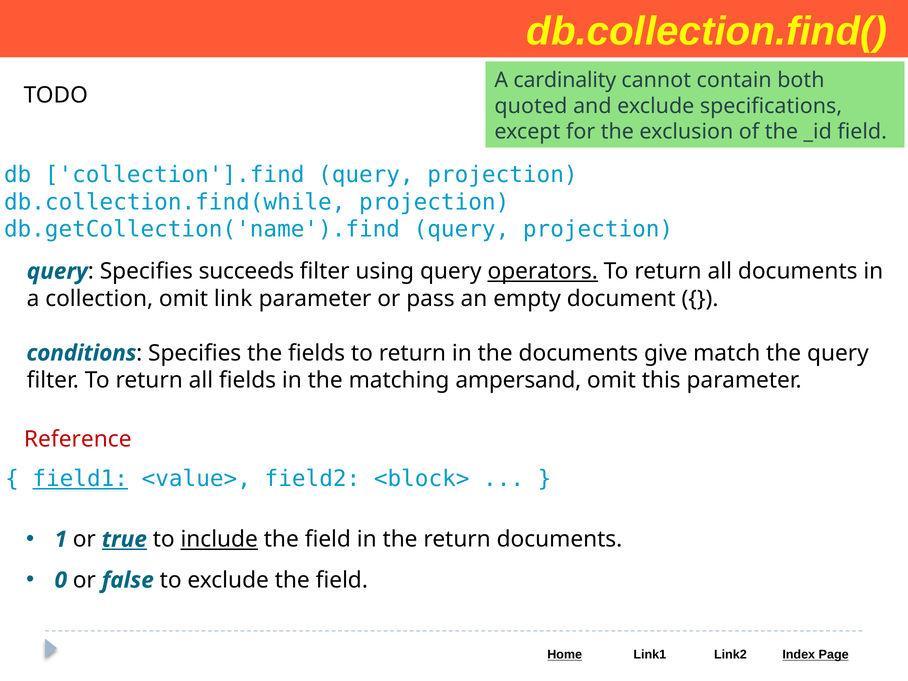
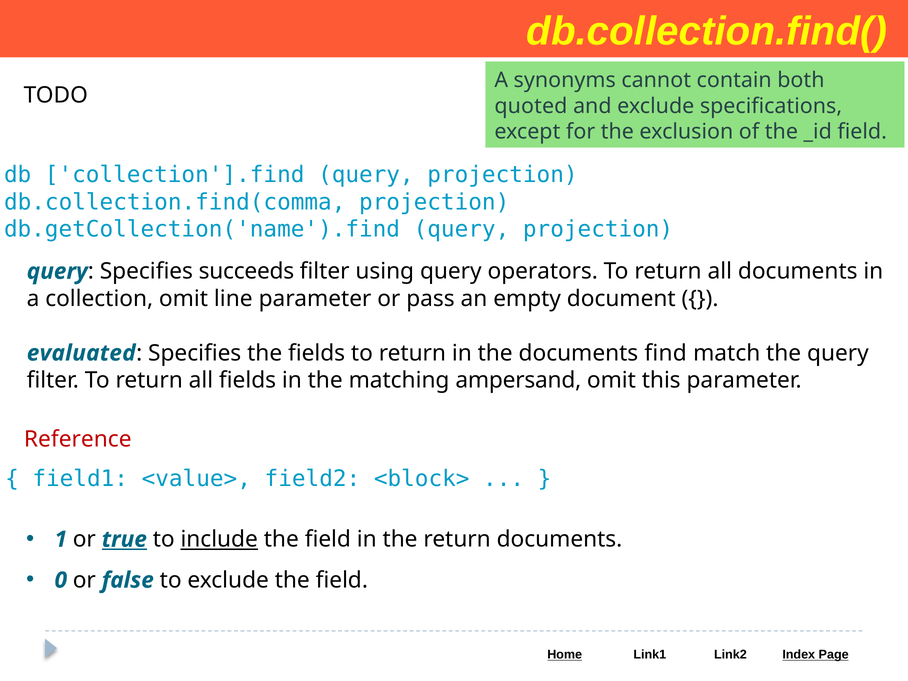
cardinality: cardinality -> synonyms (565, 80)
db.collection.find(while: db.collection.find(while -> db.collection.find(comma (175, 202)
operators underline: present -> none (543, 271)
link: link -> line (233, 299)
conditions: conditions -> evaluated (81, 353)
give: give -> find (666, 353)
field1 underline: present -> none (80, 479)
